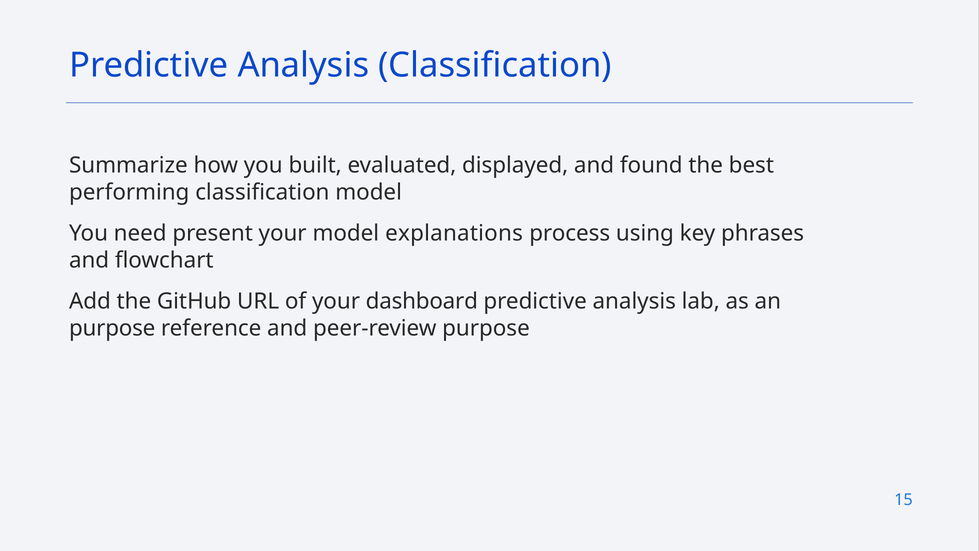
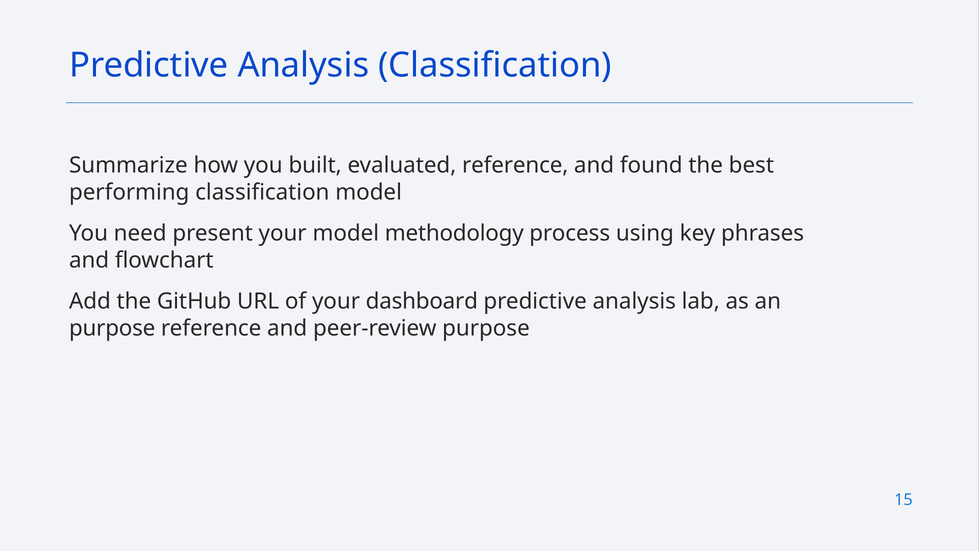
evaluated displayed: displayed -> reference (515, 165)
explanations: explanations -> methodology (454, 233)
